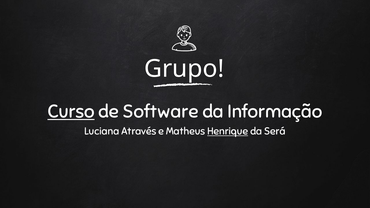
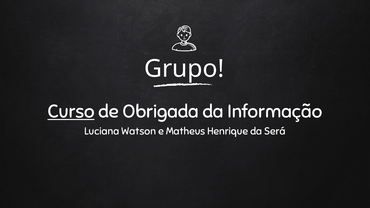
Software: Software -> Obrigada (161, 112)
Através: Através -> Watson (139, 131)
Henrique underline: present -> none (228, 131)
